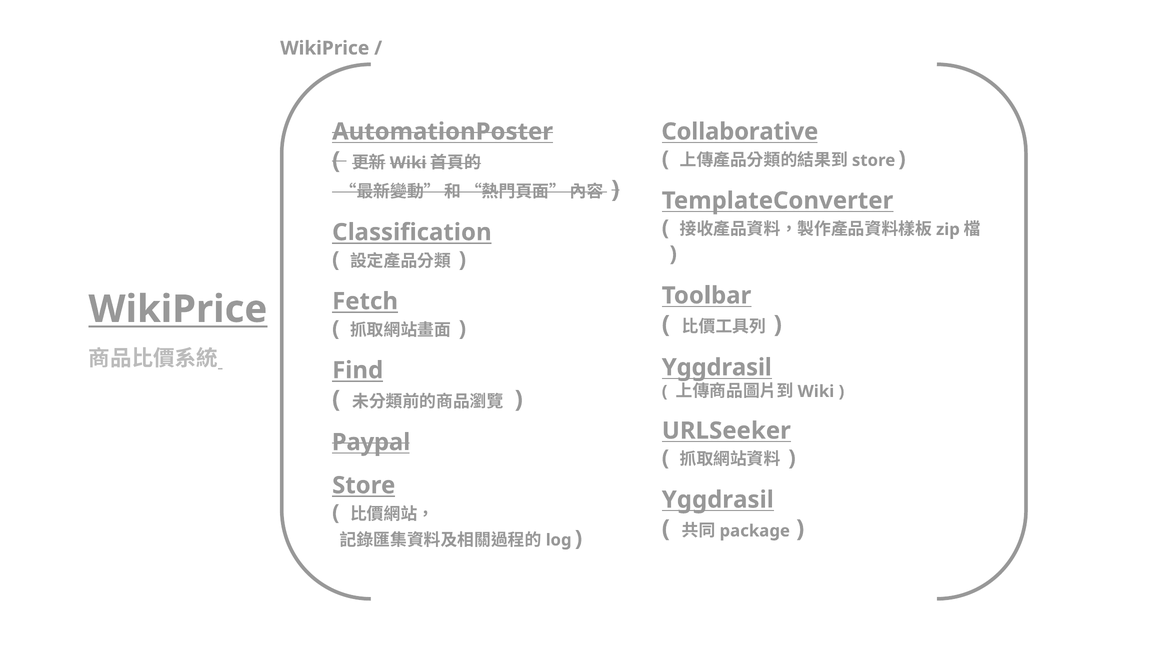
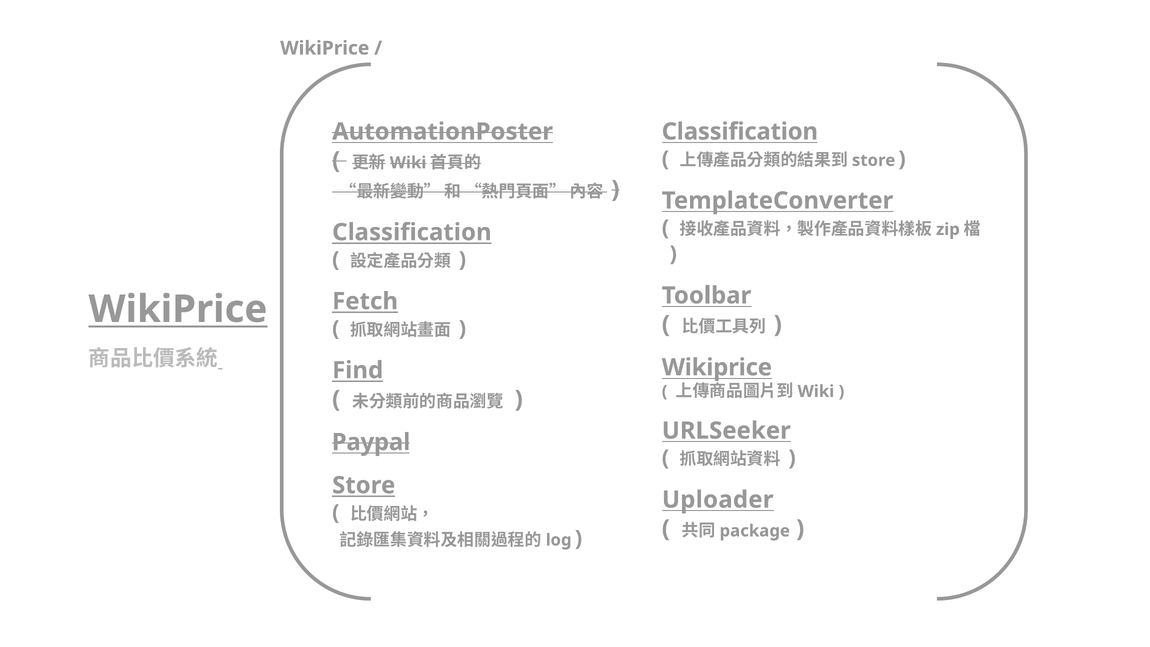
Collaborative: Collaborative -> Classification (740, 132)
Yggdrasil: Yggdrasil -> Wikiprice (717, 367)
Yggdrasil: Yggdrasil -> Uploader (718, 500)
